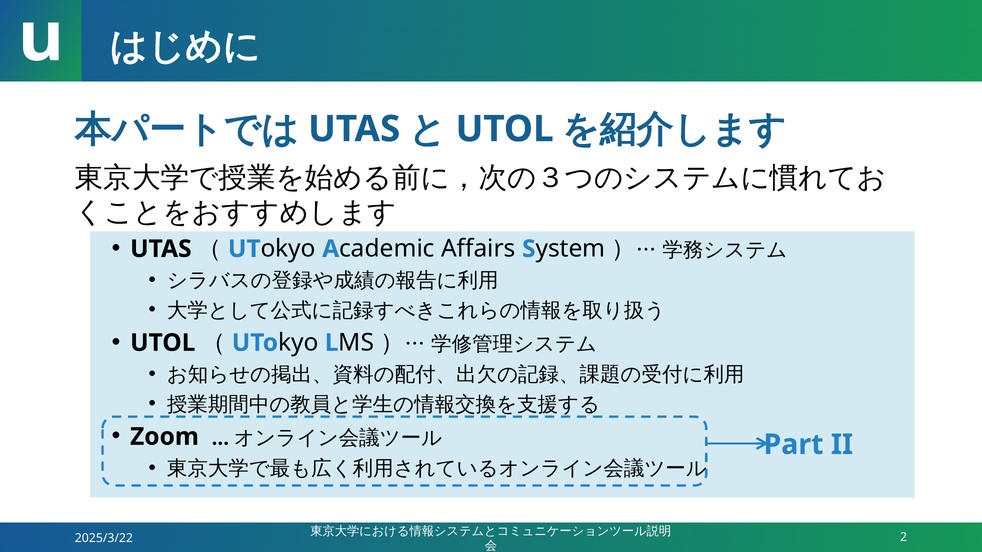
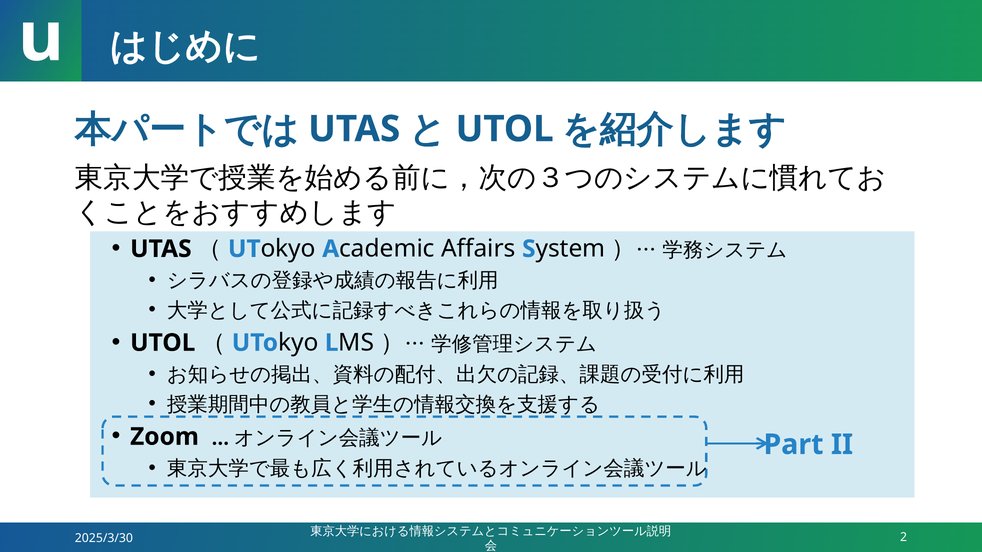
2025/3/22: 2025/3/22 -> 2025/3/30 (104, 539)
